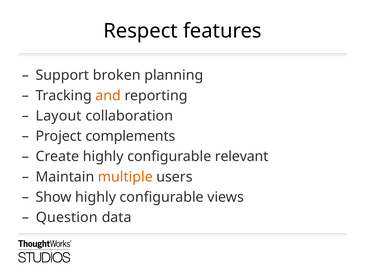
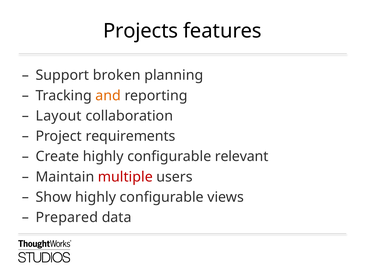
Respect: Respect -> Projects (141, 31)
complements: complements -> requirements (130, 136)
multiple colour: orange -> red (125, 177)
Question: Question -> Prepared (67, 217)
